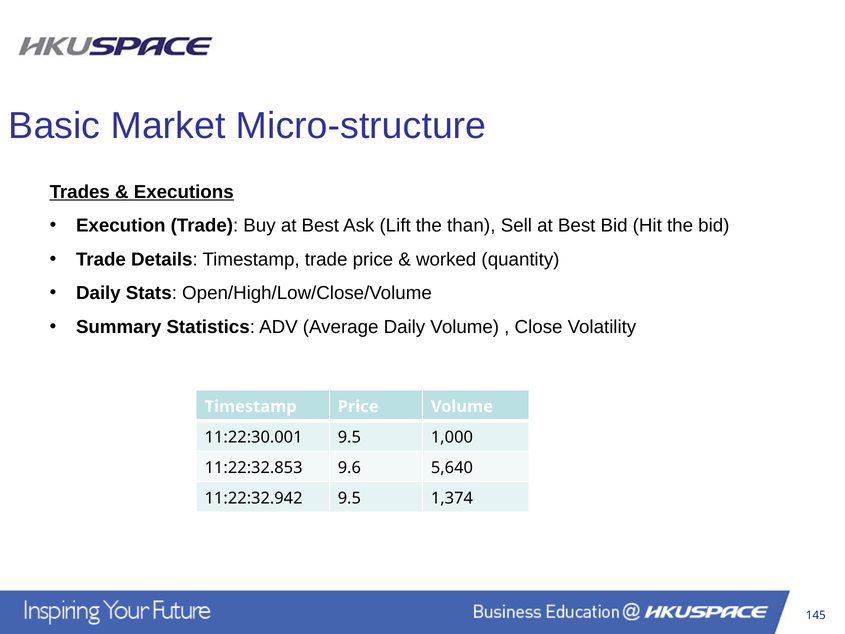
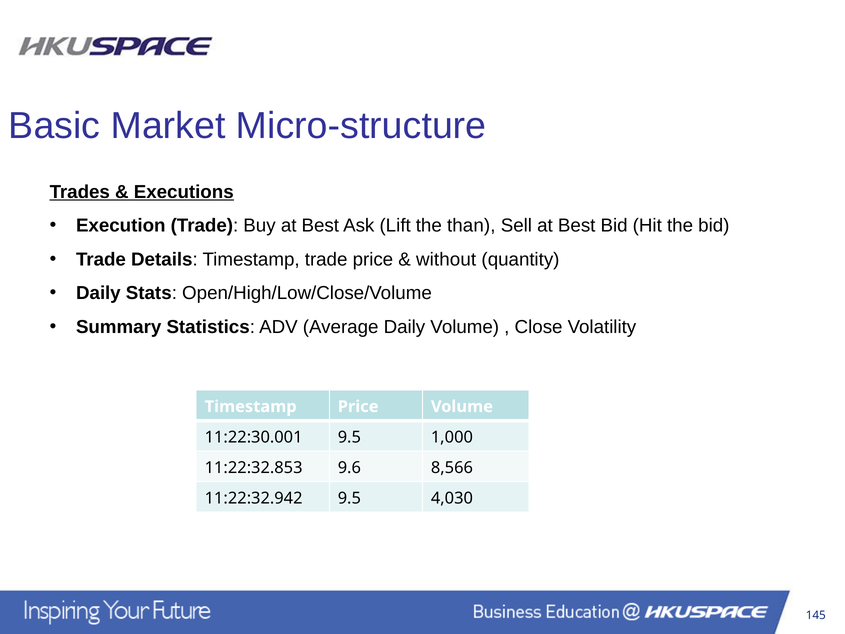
worked: worked -> without (446, 259)
5,640: 5,640 -> 8,566 (452, 467)
1,374: 1,374 -> 4,030 (452, 498)
